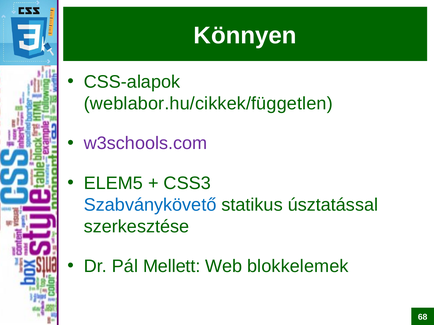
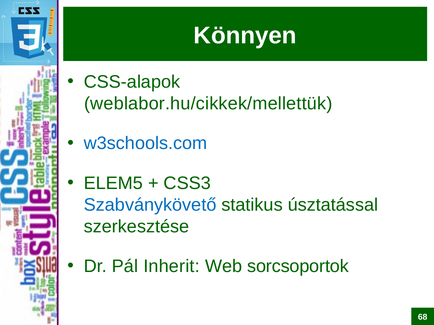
weblabor.hu/cikkek/független: weblabor.hu/cikkek/független -> weblabor.hu/cikkek/mellettük (208, 104)
w3schools.com colour: purple -> blue (146, 144)
Mellett: Mellett -> Inherit (172, 267)
blokkelemek: blokkelemek -> sorcsoportok (298, 267)
